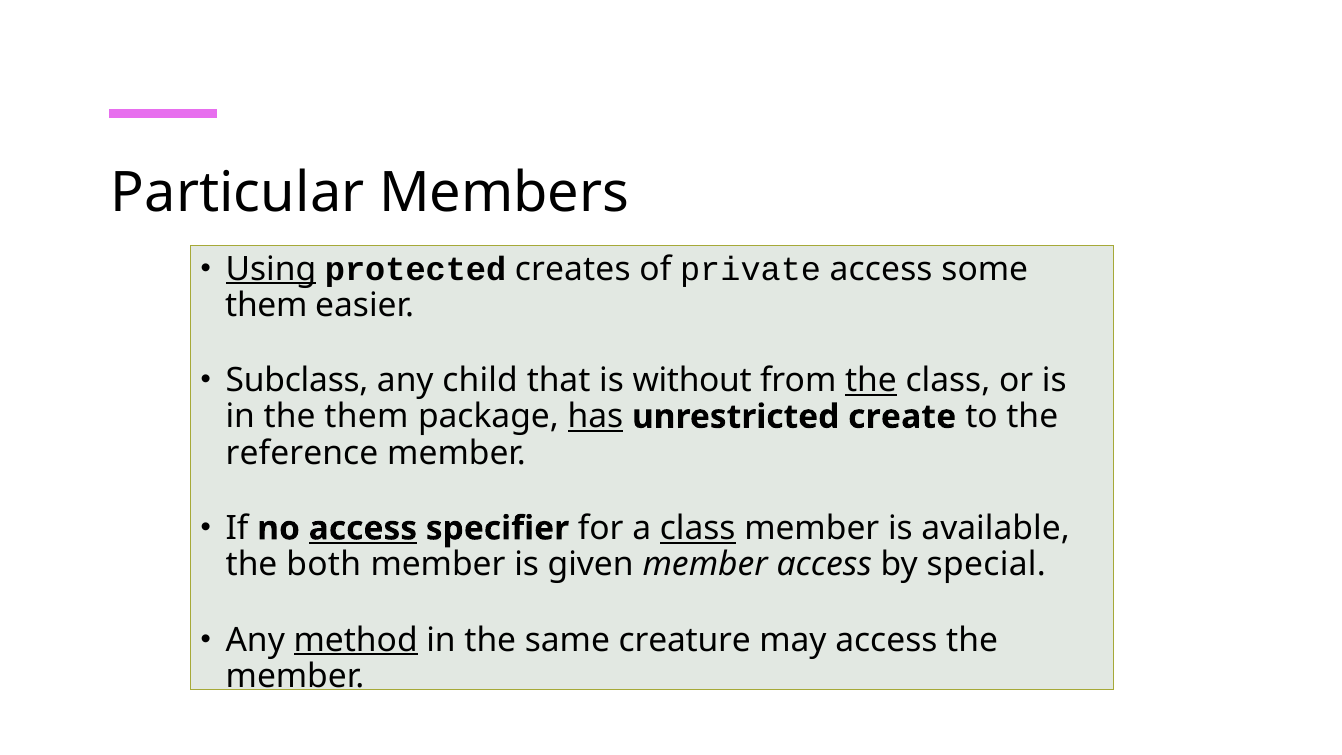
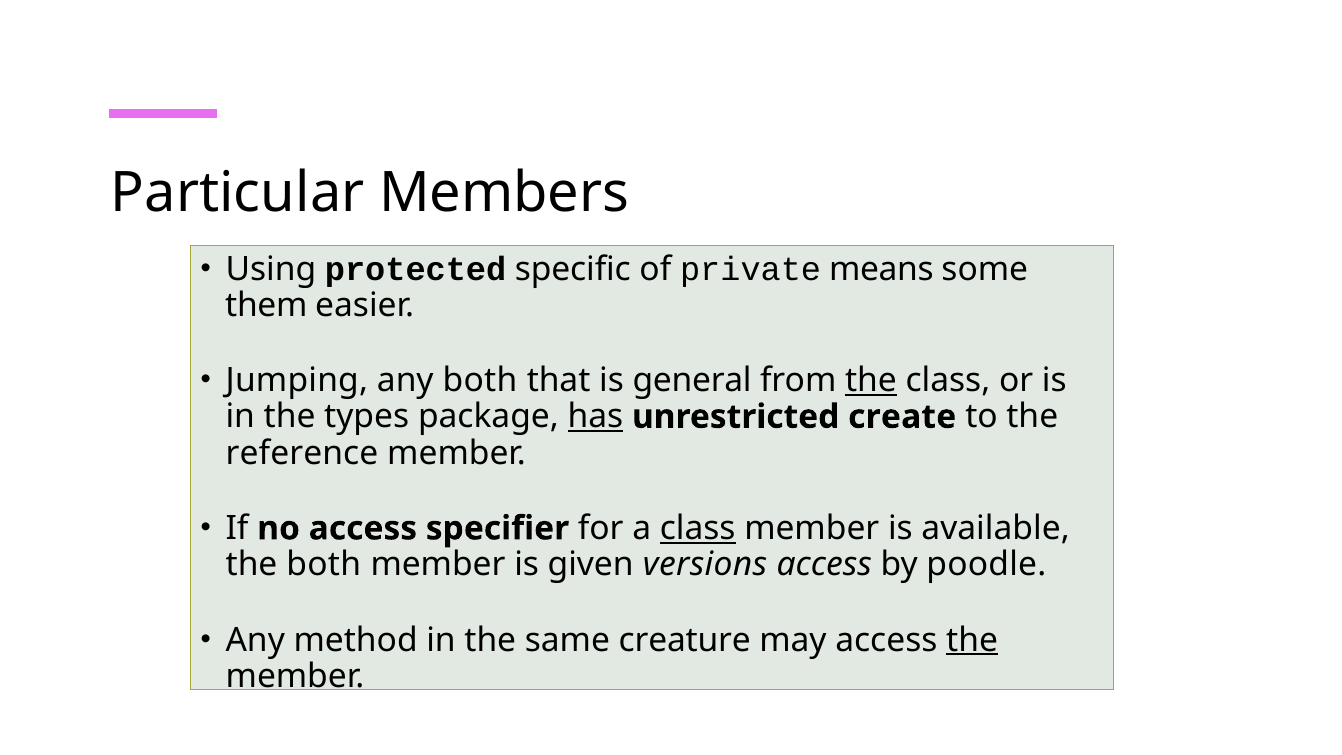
Using underline: present -> none (271, 269)
creates: creates -> specific (573, 269)
private access: access -> means (881, 269)
Subclass: Subclass -> Jumping (297, 380)
any child: child -> both (480, 380)
without: without -> general (692, 380)
the them: them -> types (367, 417)
access underline: present -> none (363, 528)
given member: member -> versions (705, 564)
special: special -> poodle (986, 564)
method underline: present -> none (356, 640)
the underline: none -> present (972, 640)
